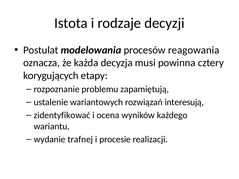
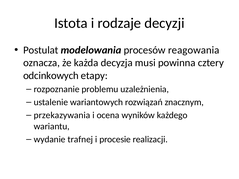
korygujących: korygujących -> odcinkowych (51, 76)
zapamiętują: zapamiętują -> uzależnienia (145, 89)
interesują: interesują -> znacznym (184, 102)
zidentyfikować: zidentyfikować -> przekazywania (62, 115)
